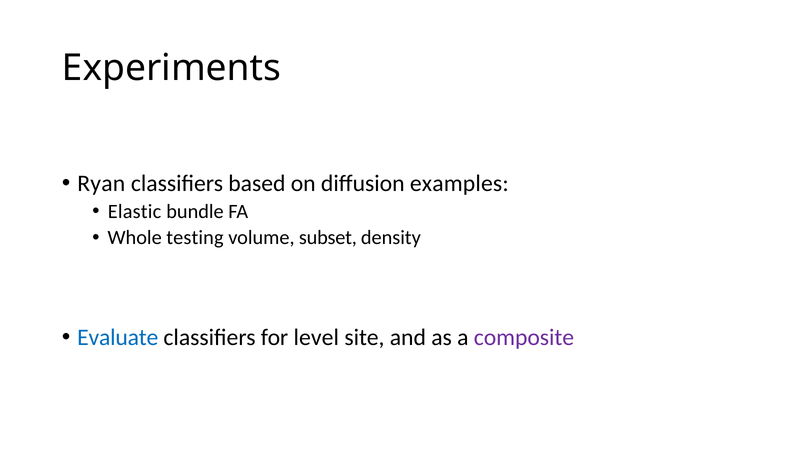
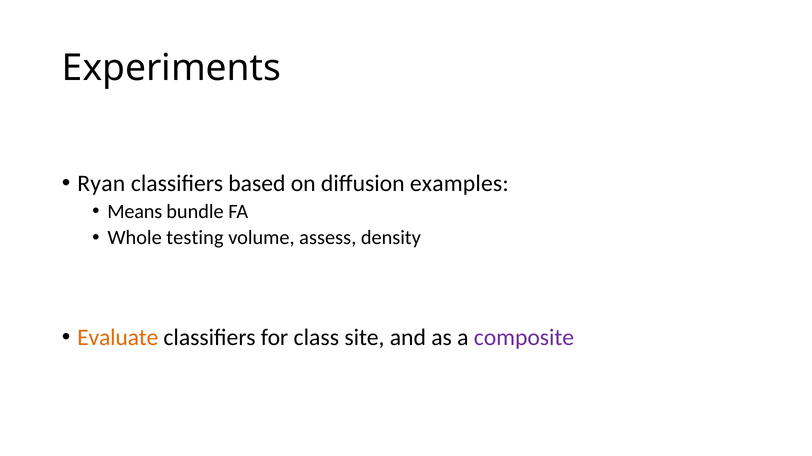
Elastic: Elastic -> Means (135, 212)
subset: subset -> assess (328, 238)
Evaluate colour: blue -> orange (118, 338)
level: level -> class (316, 338)
